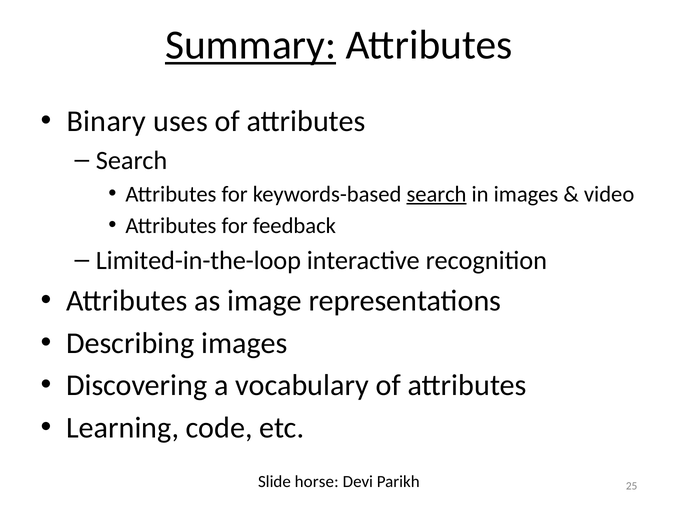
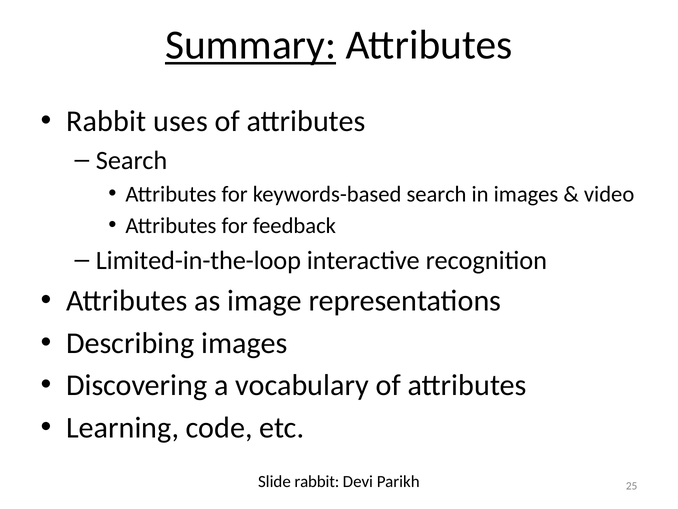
Binary: Binary -> Rabbit (106, 121)
search underline: present -> none (437, 194)
Slide horse: horse -> rabbit (317, 481)
